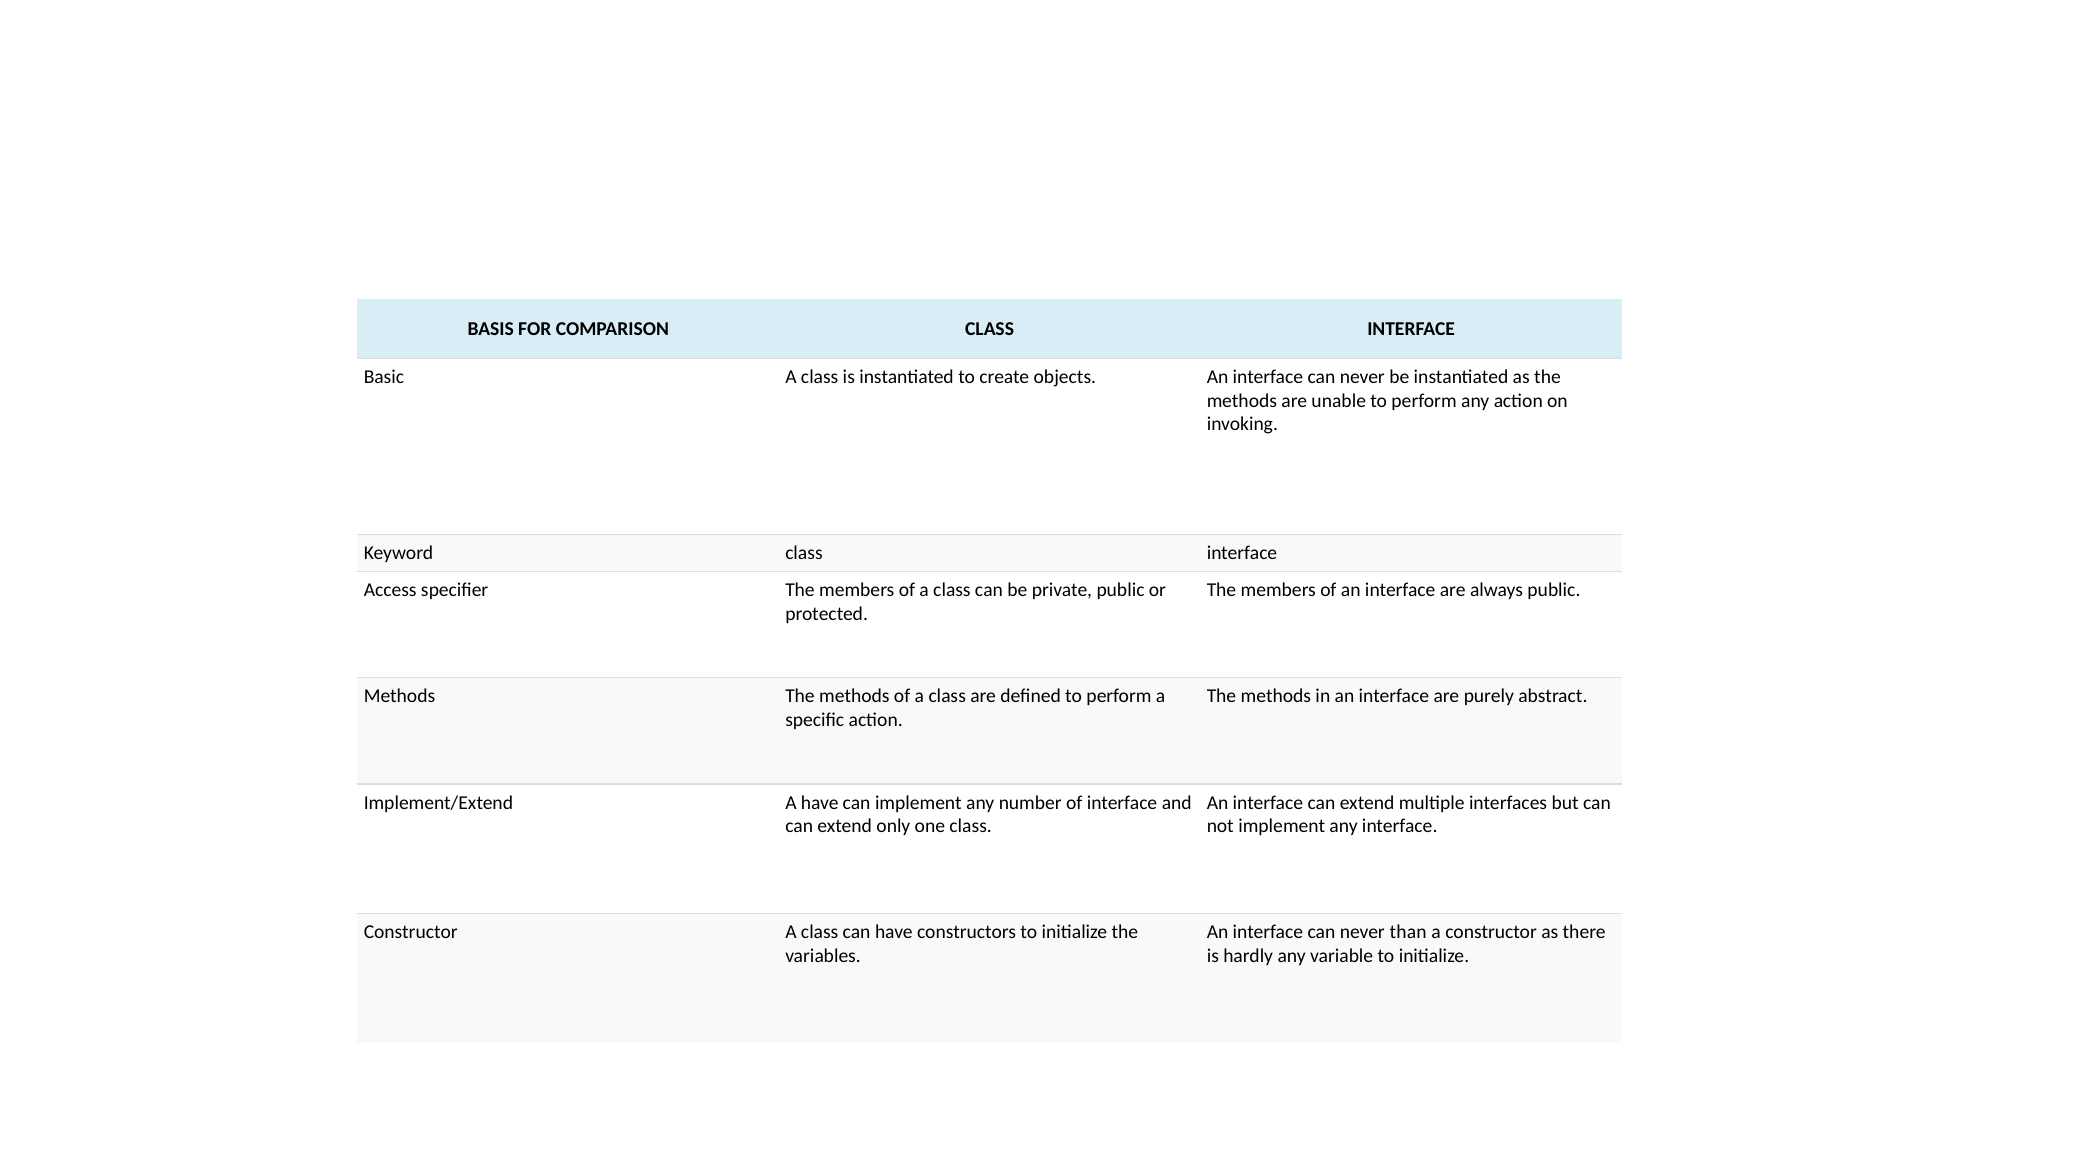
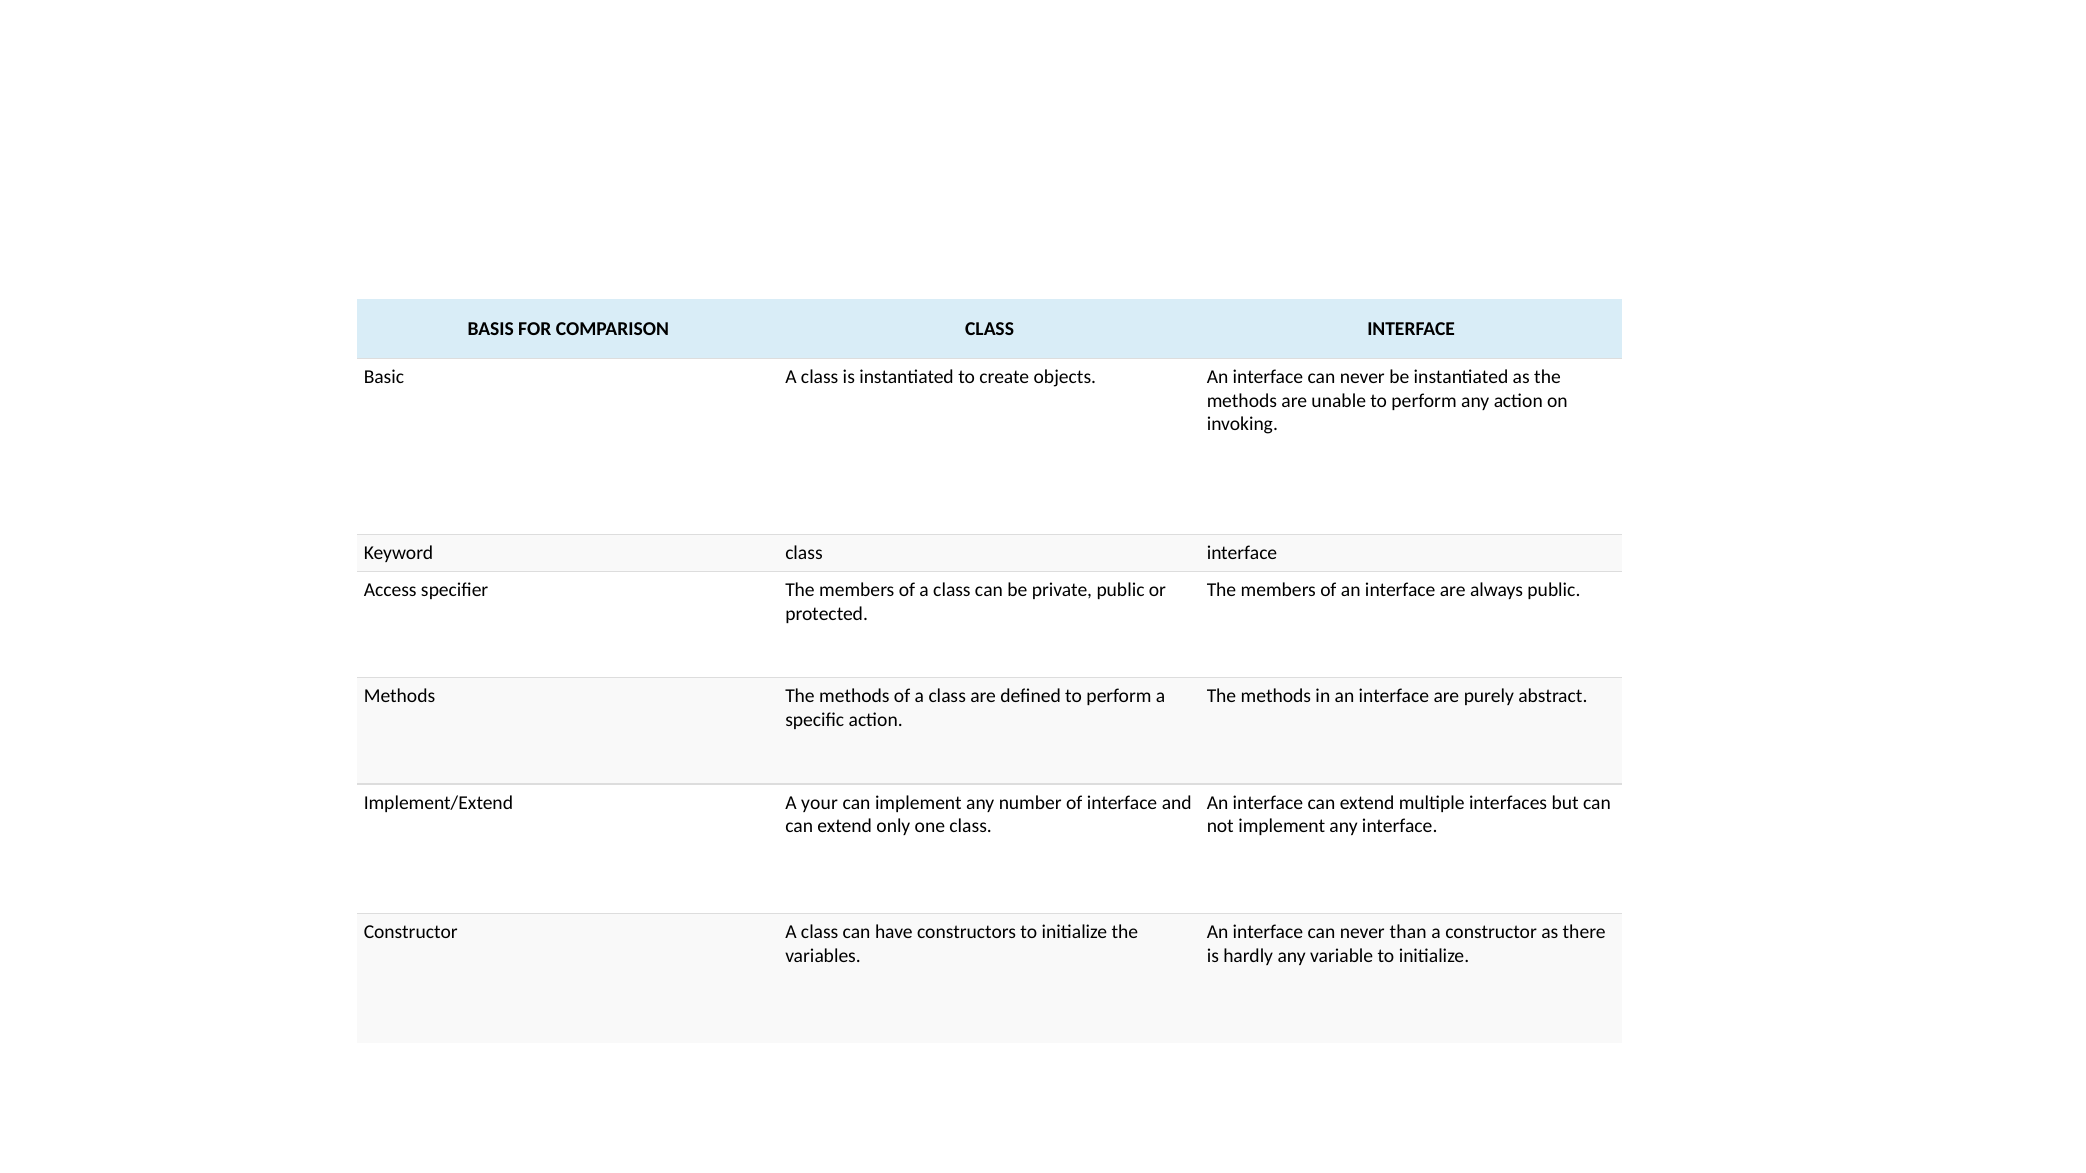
A have: have -> your (820, 803)
